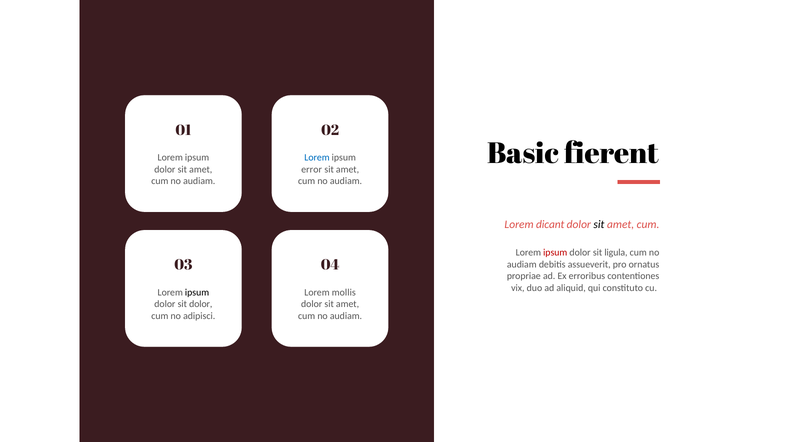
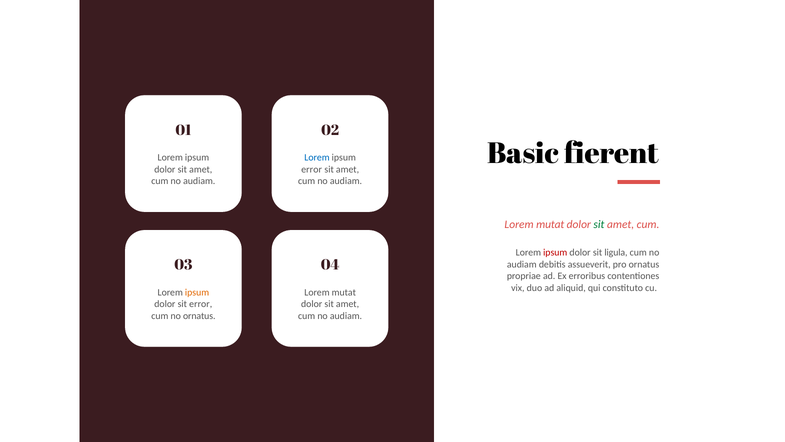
dicant: dicant -> mutat (550, 224)
sit colour: black -> green (599, 224)
ipsum colour: black -> orange (197, 292)
mollis: mollis -> mutat (344, 292)
sit dolor: dolor -> error (201, 304)
no adipisci: adipisci -> ornatus (199, 316)
